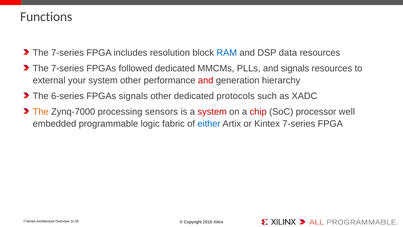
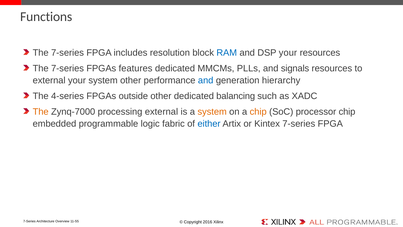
DSP data: data -> your (288, 53)
followed: followed -> features (136, 68)
and colour: red -> blue (206, 80)
6-series: 6-series -> 4-series (68, 96)
FPGAs signals: signals -> outside (133, 96)
protocols: protocols -> balancing (236, 96)
processing sensors: sensors -> external (161, 111)
system colour: red -> orange (212, 111)
chip colour: red -> orange (258, 111)
processor well: well -> chip (347, 111)
